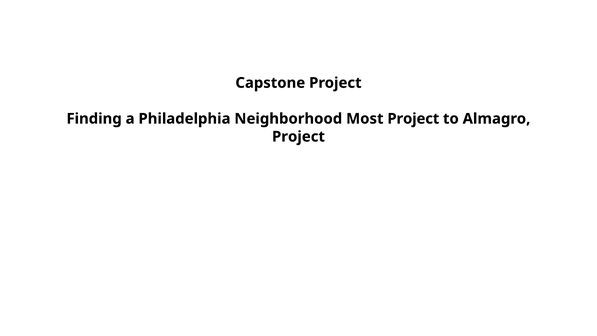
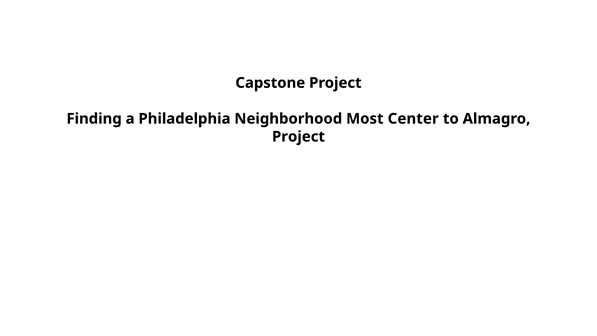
Most Project: Project -> Center (413, 119)
